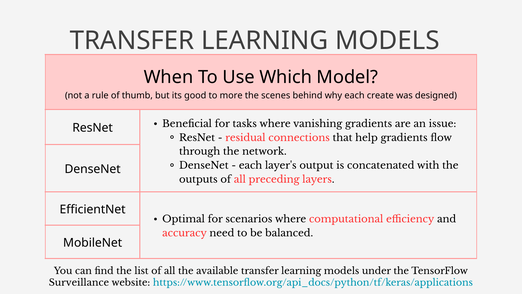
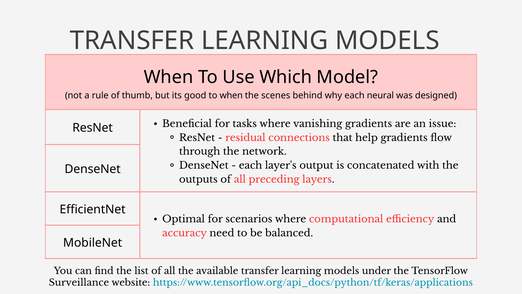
to more: more -> when (231, 95)
create: create -> neural (380, 95)
